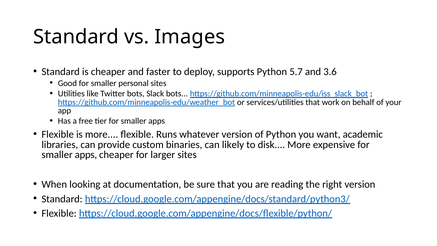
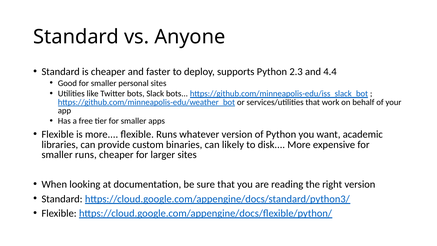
Images: Images -> Anyone (190, 37)
5.7: 5.7 -> 2.3 (296, 72)
3.6: 3.6 -> 4.4 (330, 72)
apps: apps -> runs (86, 155)
